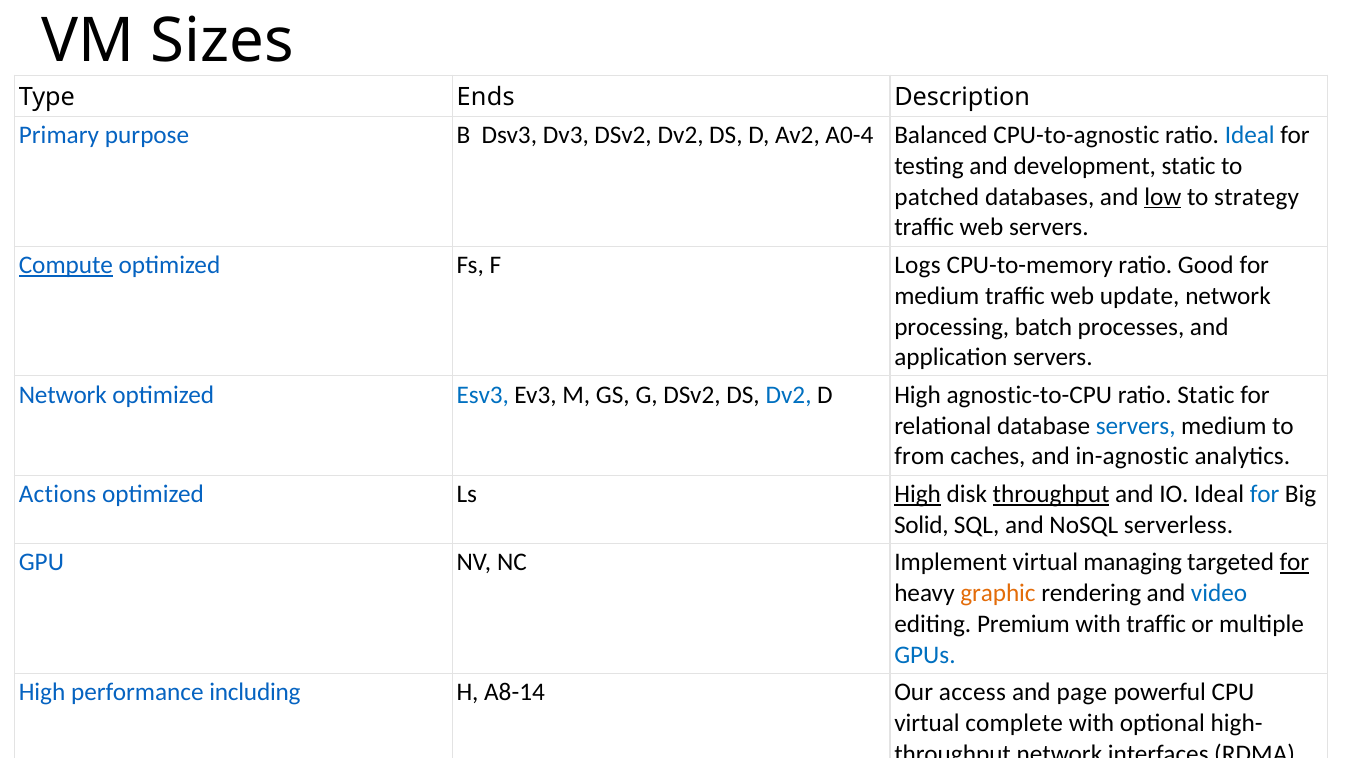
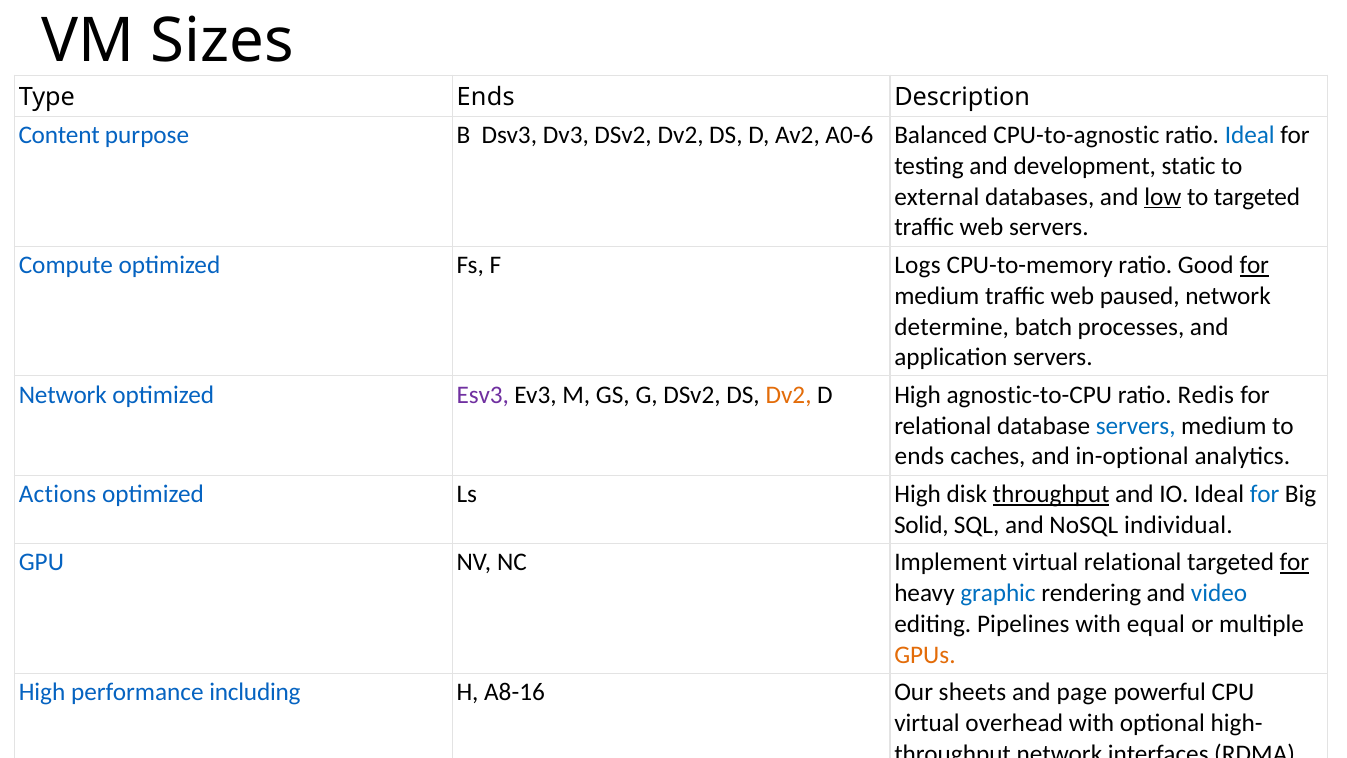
Primary: Primary -> Content (59, 135)
A0-4: A0-4 -> A0-6 (849, 135)
patched: patched -> external (937, 197)
to strategy: strategy -> targeted (1257, 197)
Compute underline: present -> none (66, 265)
for underline: none -> present (1254, 265)
update: update -> paused (1140, 296)
processing: processing -> determine (952, 327)
Esv3 colour: blue -> purple (483, 395)
Dv2 colour: blue -> orange (789, 395)
ratio Static: Static -> Redis (1206, 395)
from: from -> ends (919, 456)
in-agnostic: in-agnostic -> in-optional (1132, 456)
High underline: present -> none (918, 494)
serverless: serverless -> individual (1178, 525)
virtual managing: managing -> relational (1133, 562)
graphic colour: orange -> blue (998, 593)
Premium: Premium -> Pipelines (1023, 624)
with traffic: traffic -> equal (1156, 624)
GPUs colour: blue -> orange (925, 654)
A8-14: A8-14 -> A8-16 (514, 692)
access: access -> sheets (972, 692)
complete: complete -> overhead (1014, 723)
